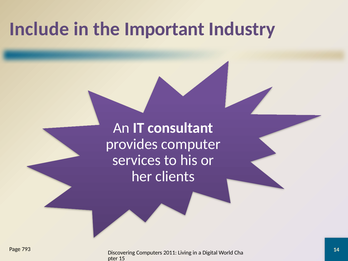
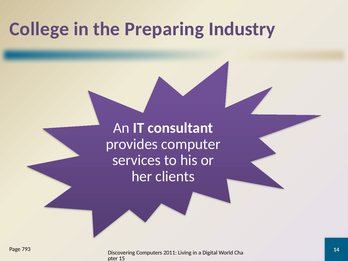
Include: Include -> College (39, 29)
Important: Important -> Preparing (164, 29)
